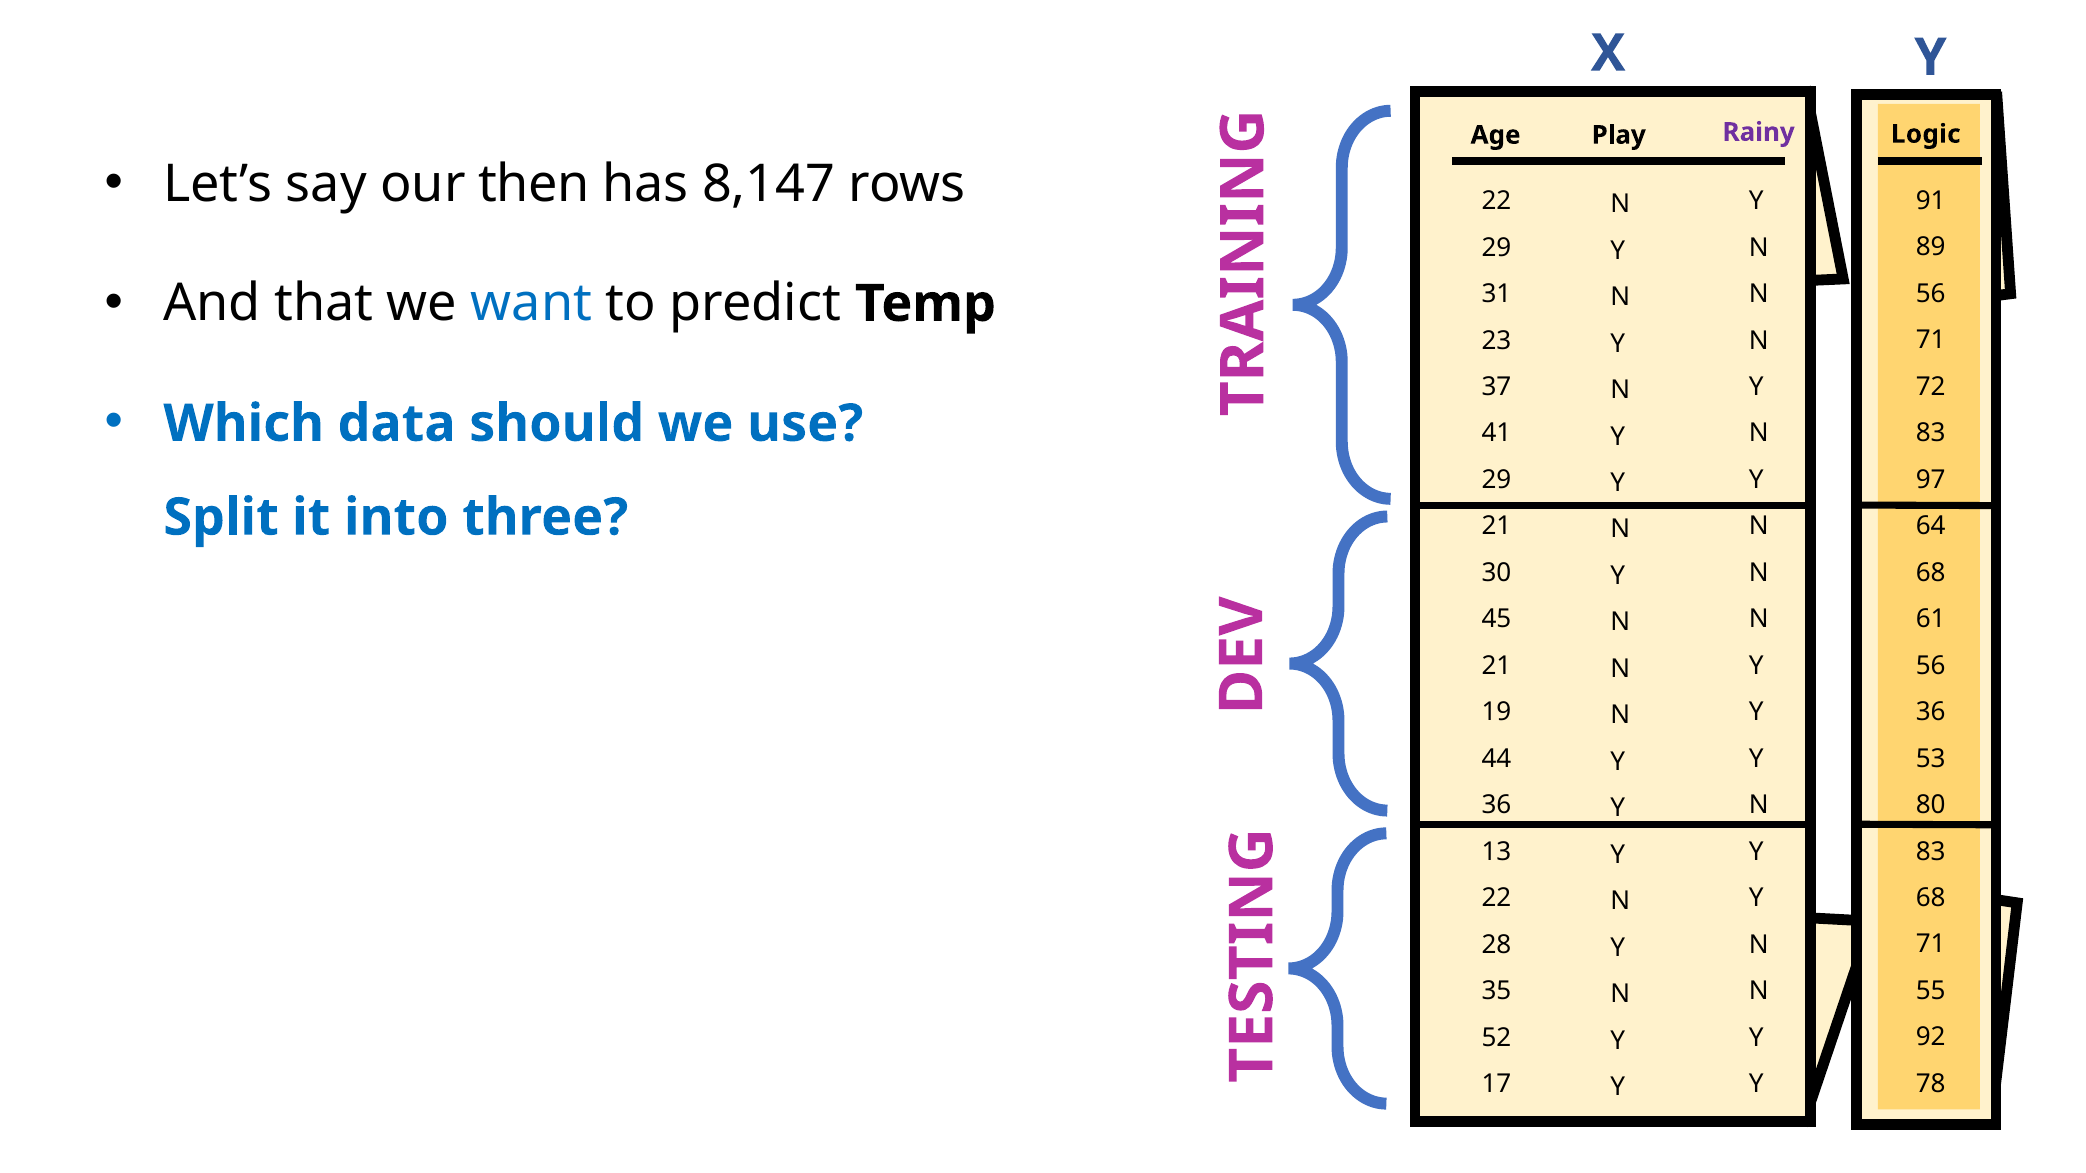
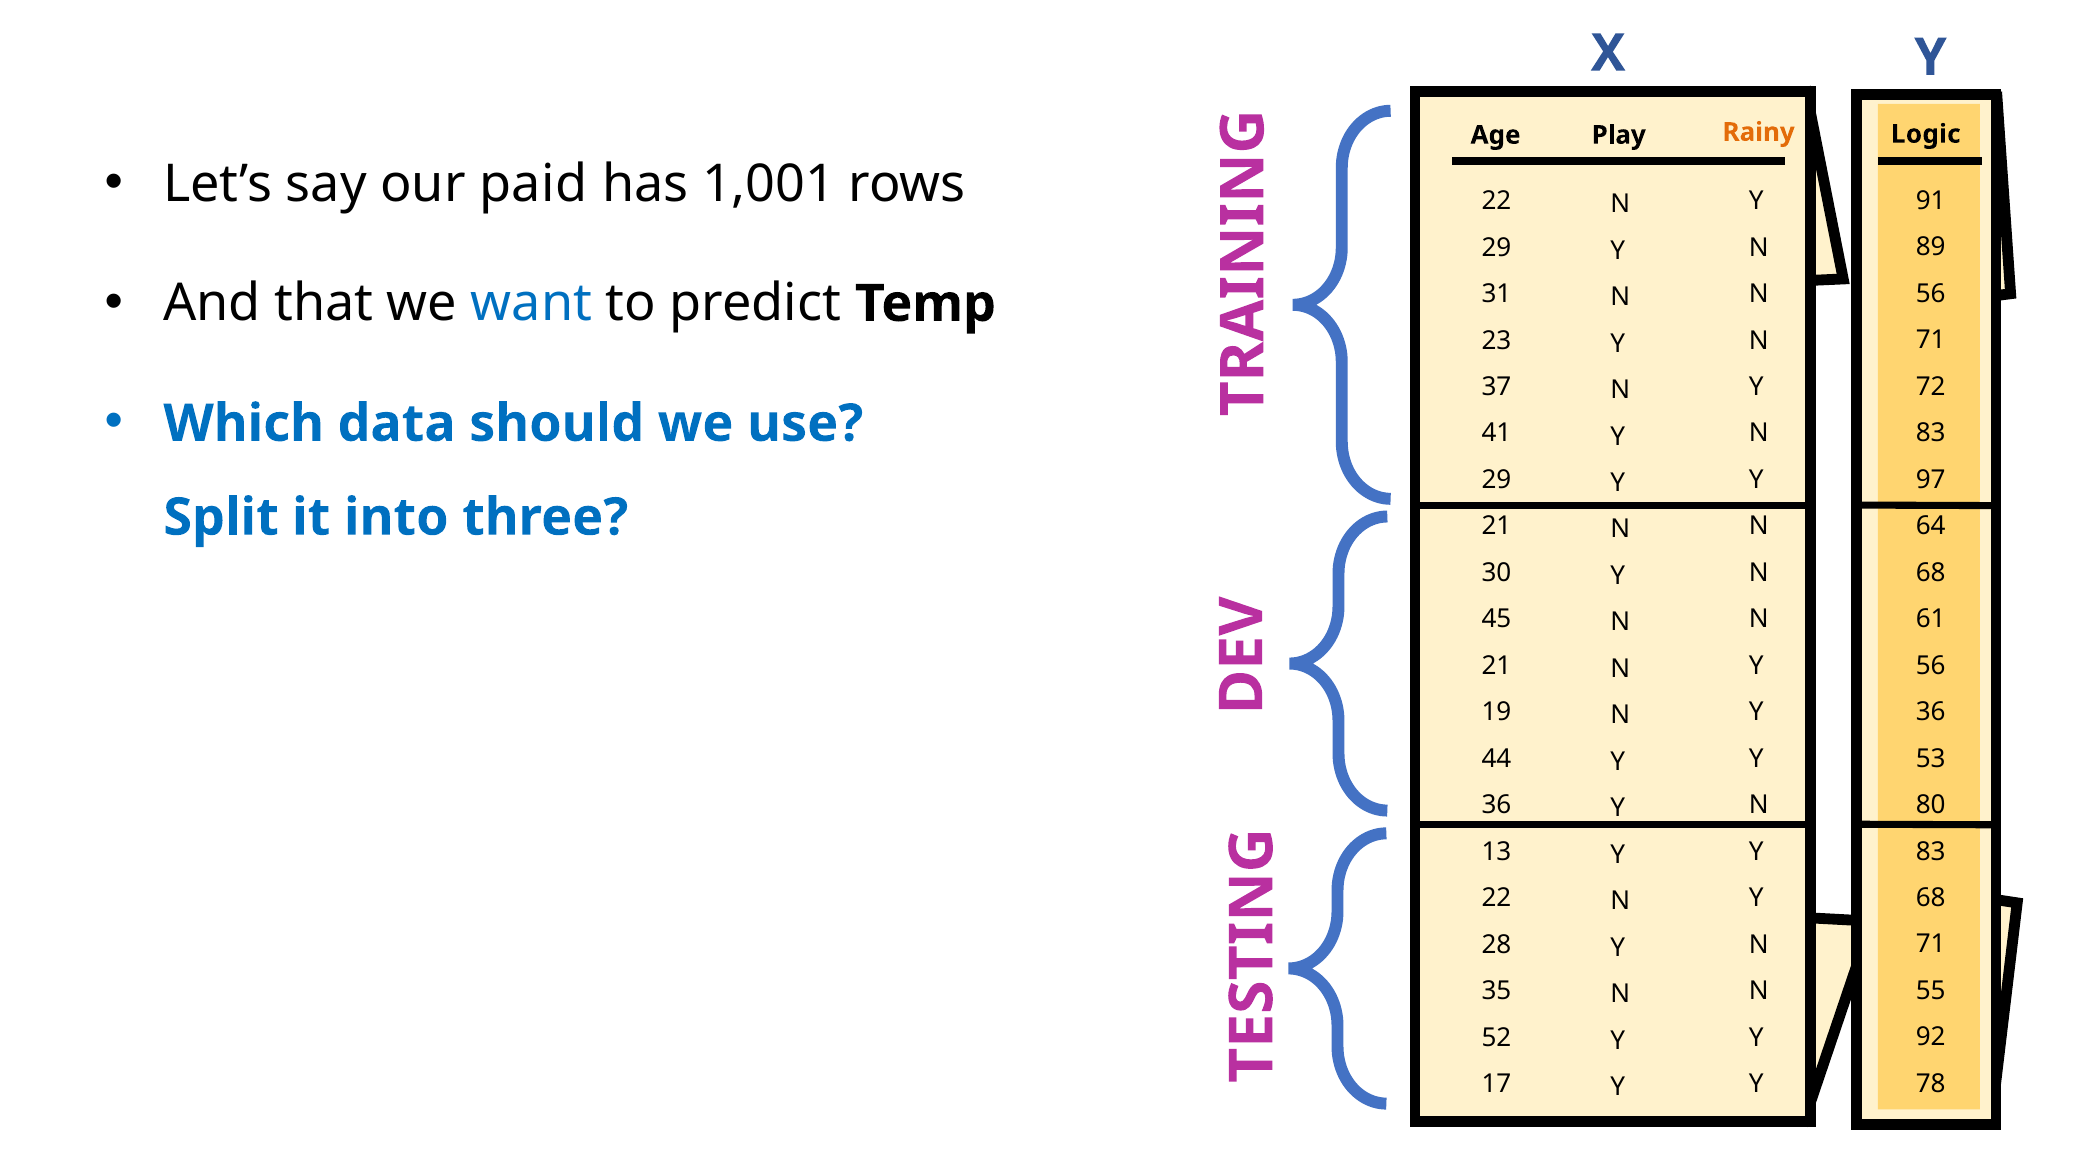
Rainy colour: purple -> orange (1759, 132)
then: then -> paid (534, 184)
8,147: 8,147 -> 1,001 (769, 184)
